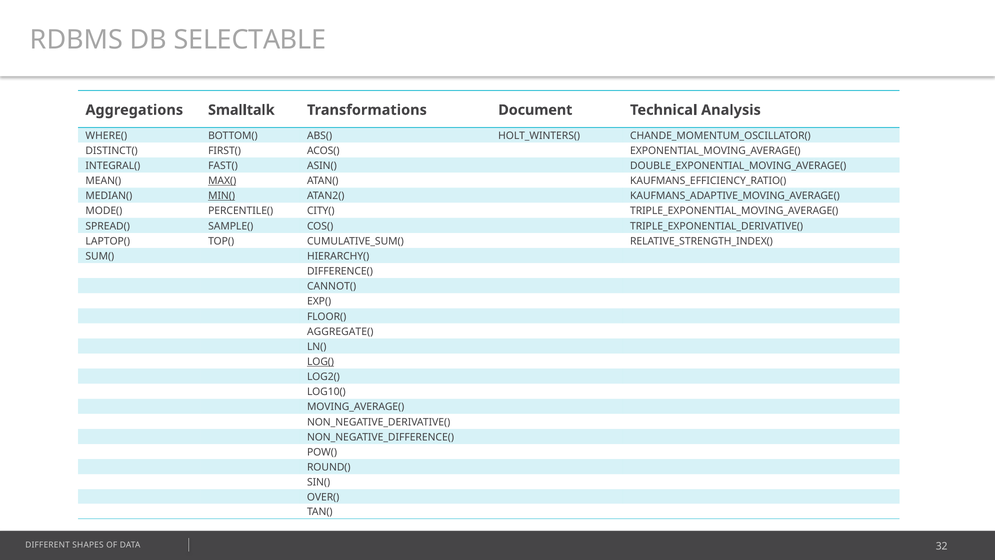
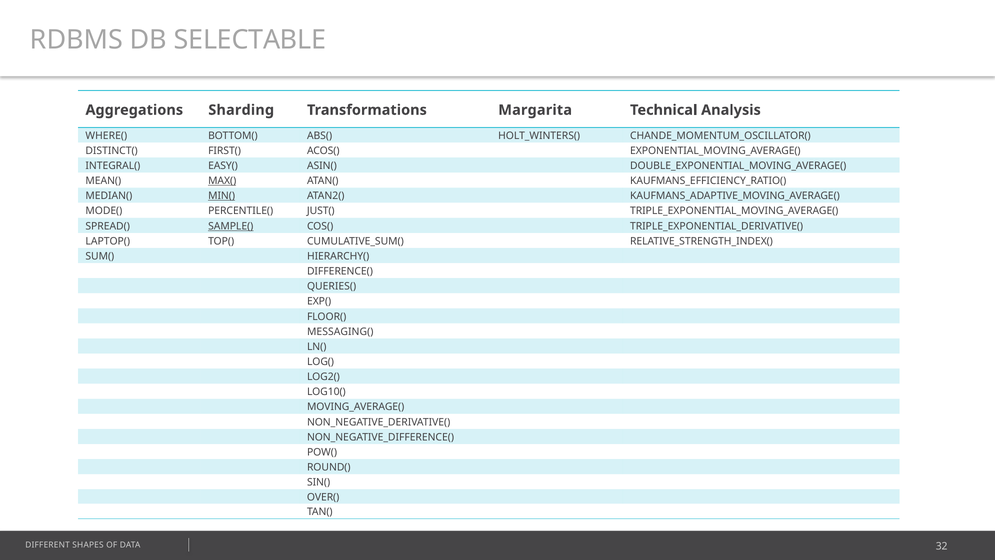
Smalltalk: Smalltalk -> Sharding (241, 110)
Document: Document -> Margarita (535, 110)
FAST(: FAST( -> EASY( (223, 166)
CITY(: CITY( -> JUST( (321, 211)
SAMPLE( underline: none -> present (231, 226)
CANNOT(: CANNOT( -> QUERIES( (332, 286)
AGGREGATE(: AGGREGATE( -> MESSAGING( (340, 331)
LOG( underline: present -> none (320, 362)
